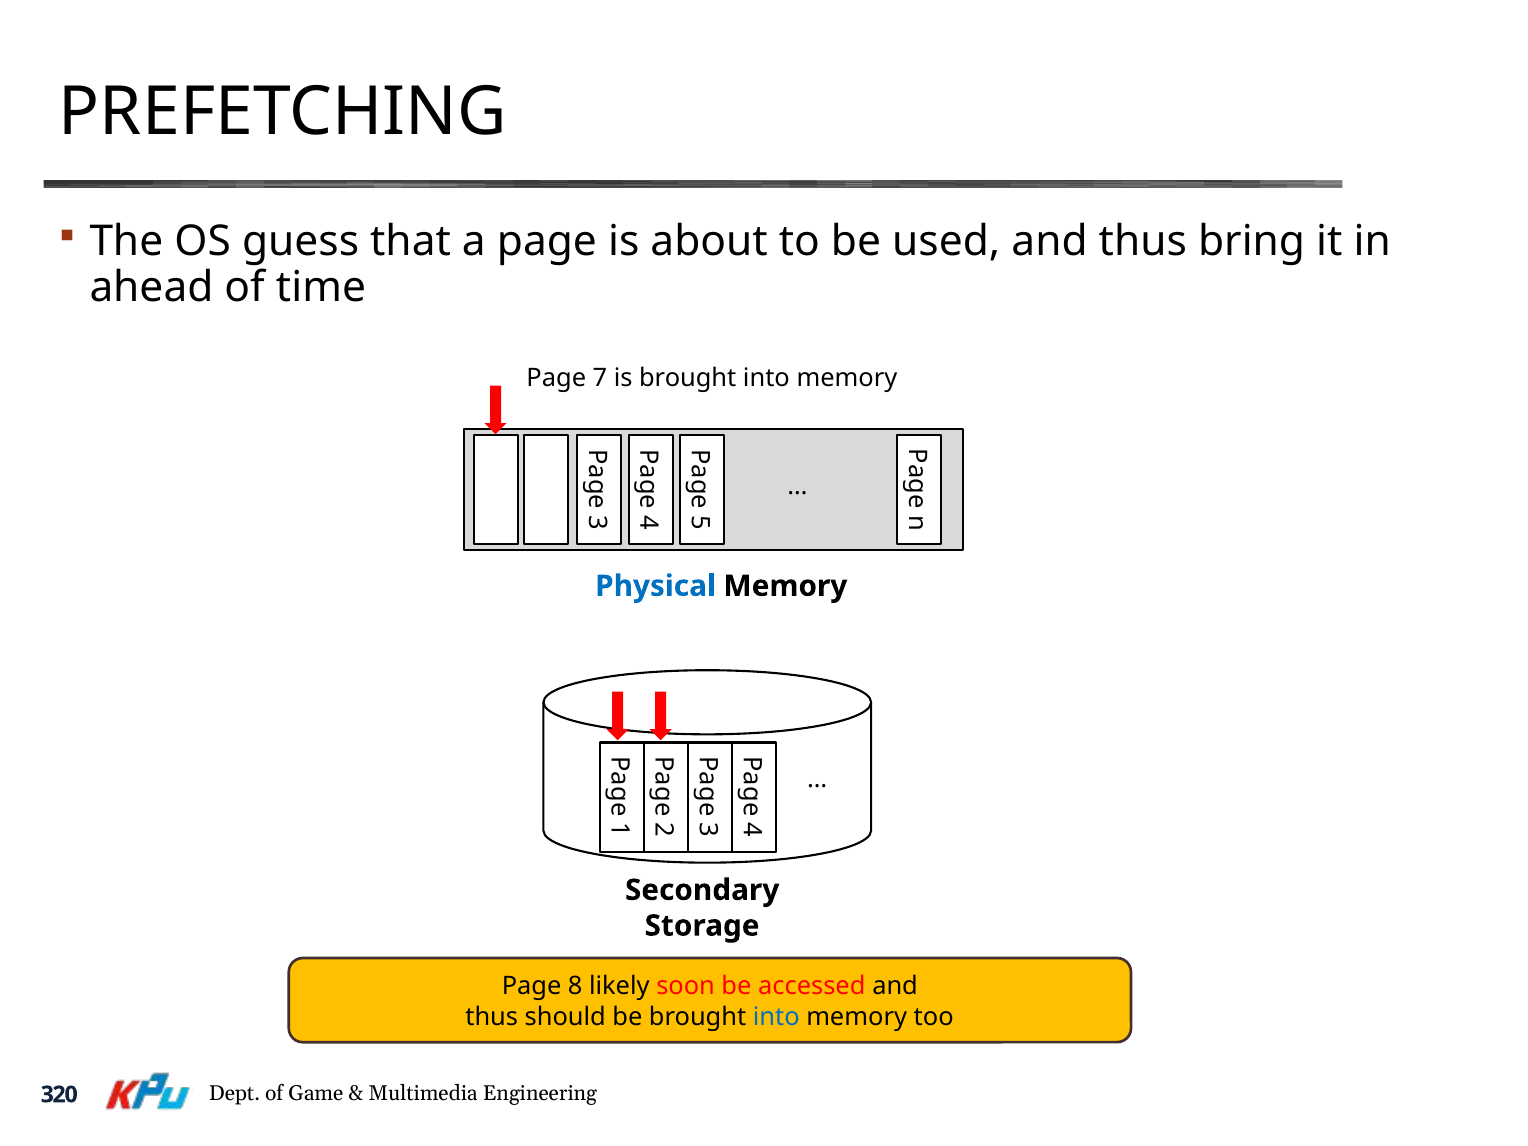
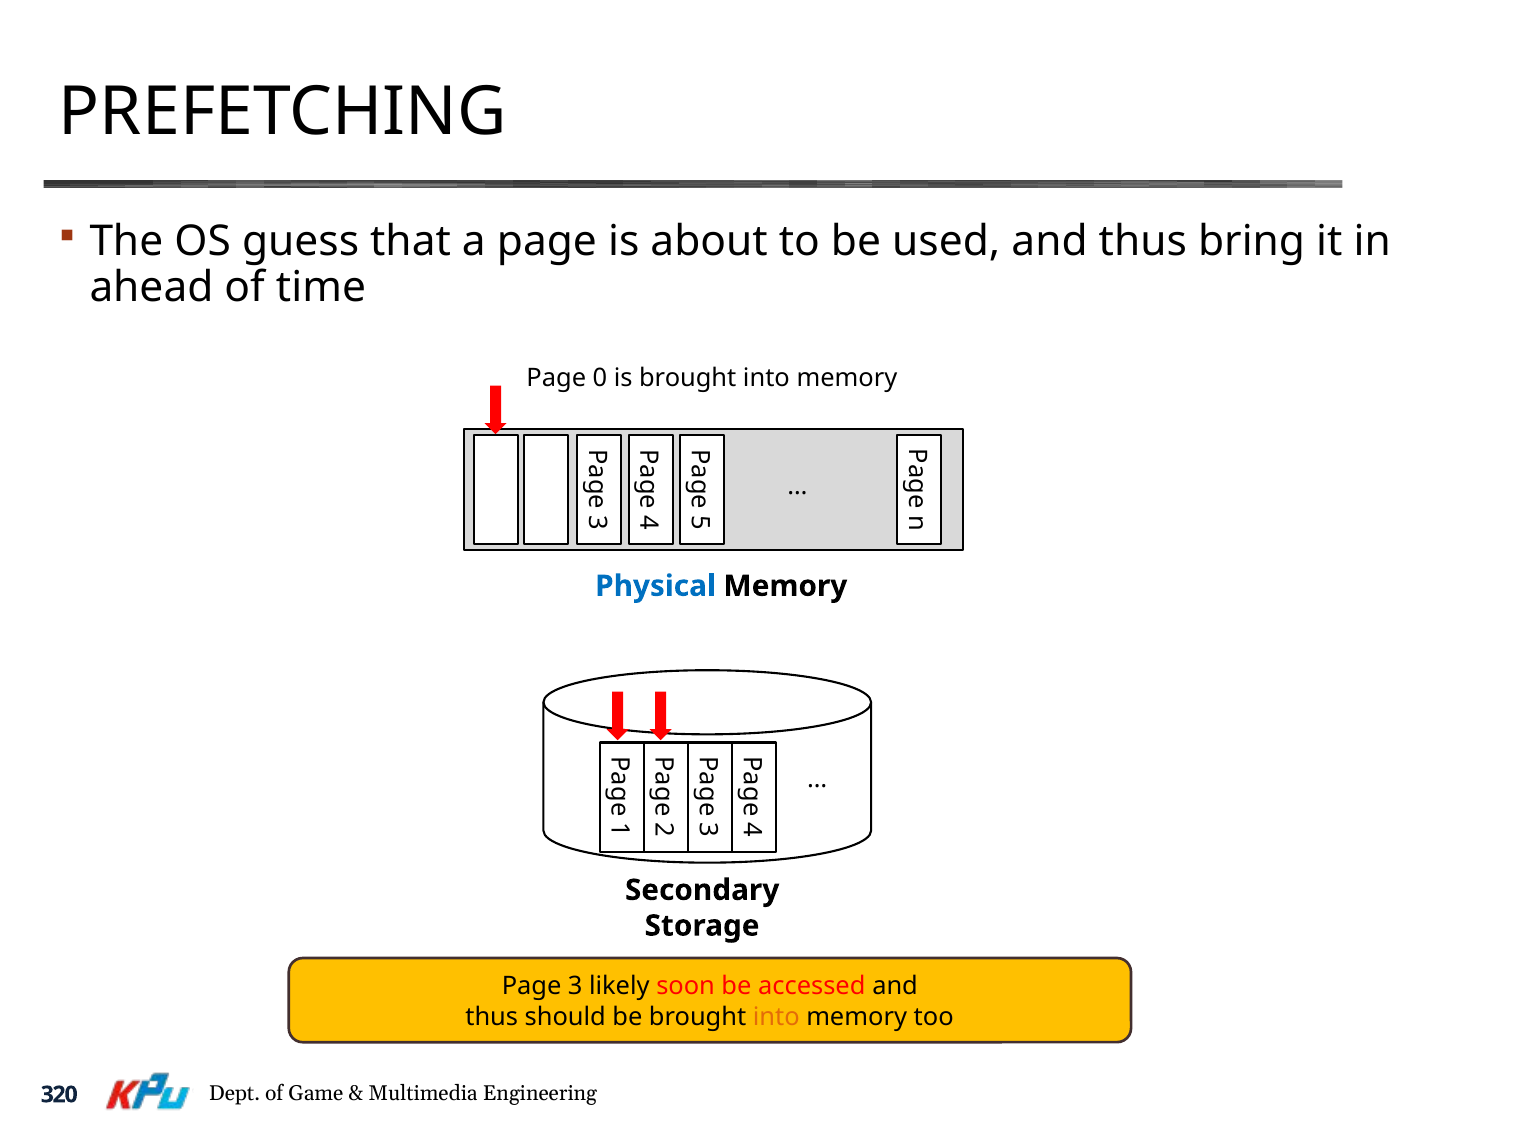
7: 7 -> 0 (600, 379)
Page 8: 8 -> 3 (575, 987)
into colour: blue -> orange (776, 1017)
